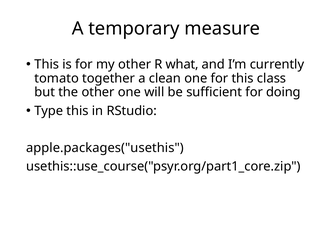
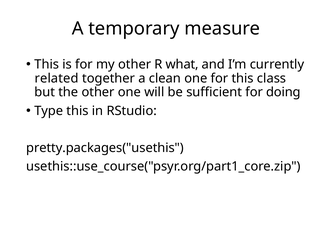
tomato: tomato -> related (57, 78)
apple.packages("usethis: apple.packages("usethis -> pretty.packages("usethis (105, 148)
